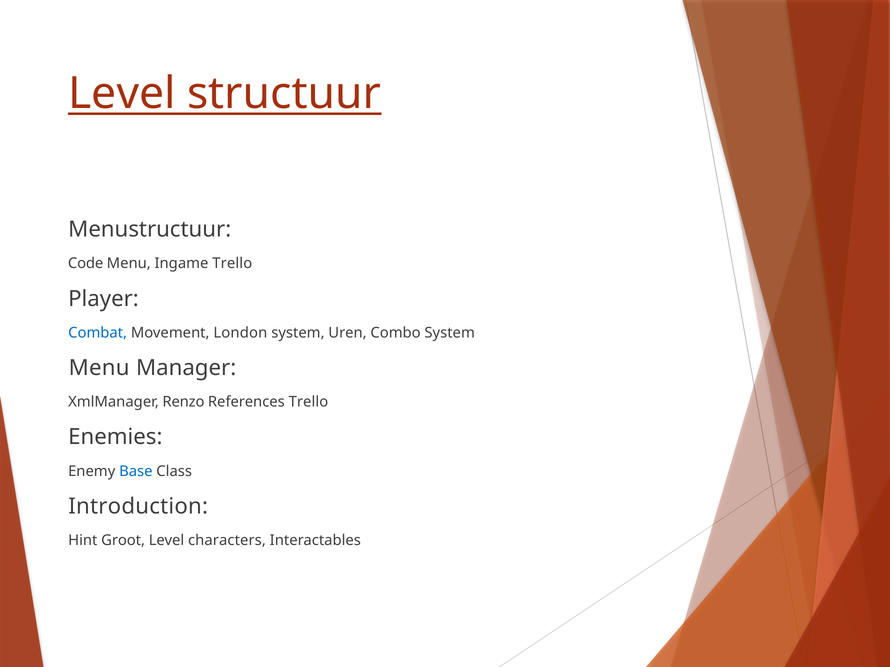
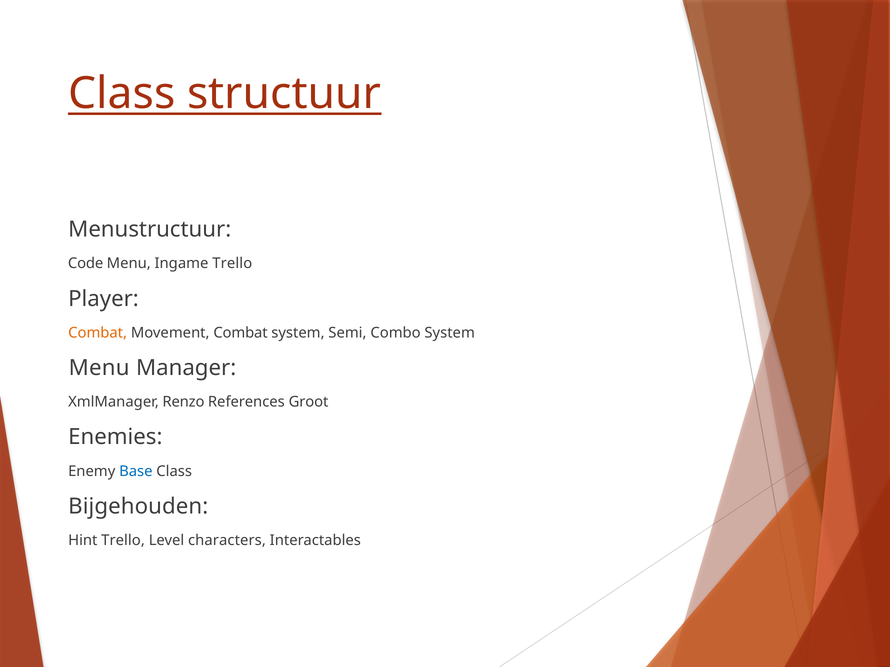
Level: Level -> Class (122, 94)
Combat colour: blue -> orange (98, 333)
Movement London: London -> Combat (241, 333)
Uren: Uren -> Semi (347, 333)
References Trello: Trello -> Groot (309, 402)
Introduction: Introduction -> Bijgehouden (138, 507)
Hint Groot: Groot -> Trello (123, 541)
